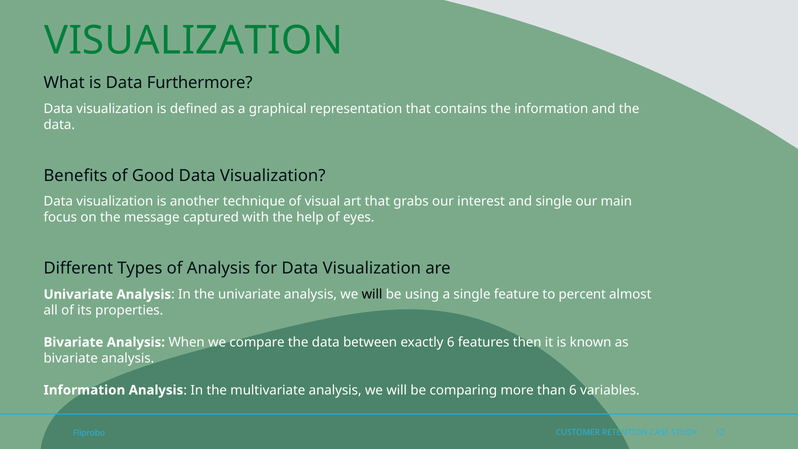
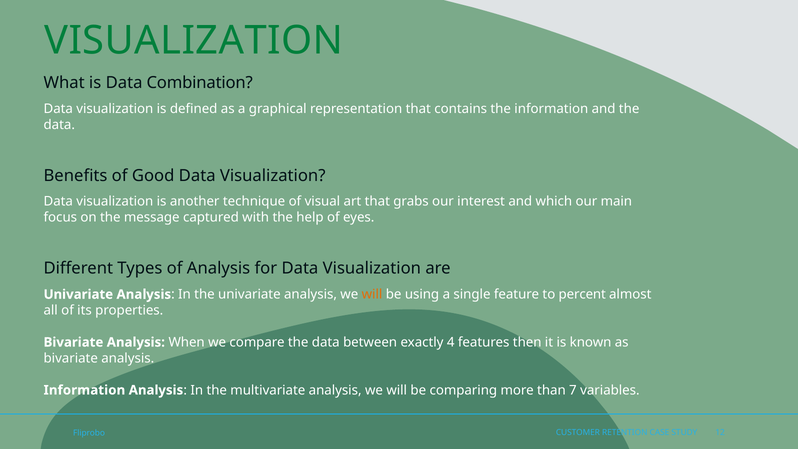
Furthermore: Furthermore -> Combination (200, 83)
and single: single -> which (554, 202)
will colour: black -> orange (372, 294)
exactly 6: 6 -> 4 (451, 342)
than 6: 6 -> 7 (573, 390)
